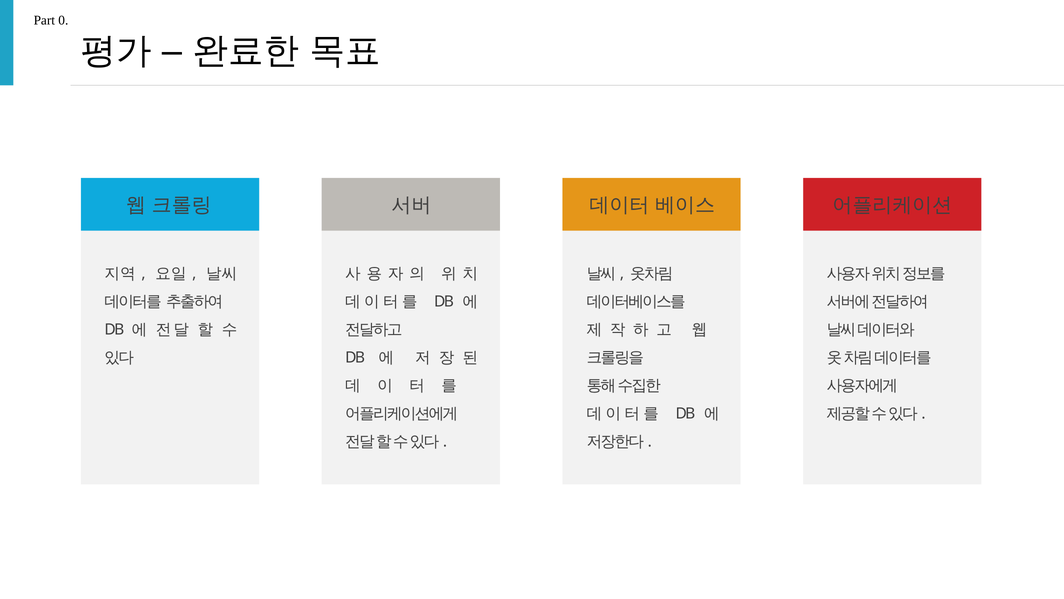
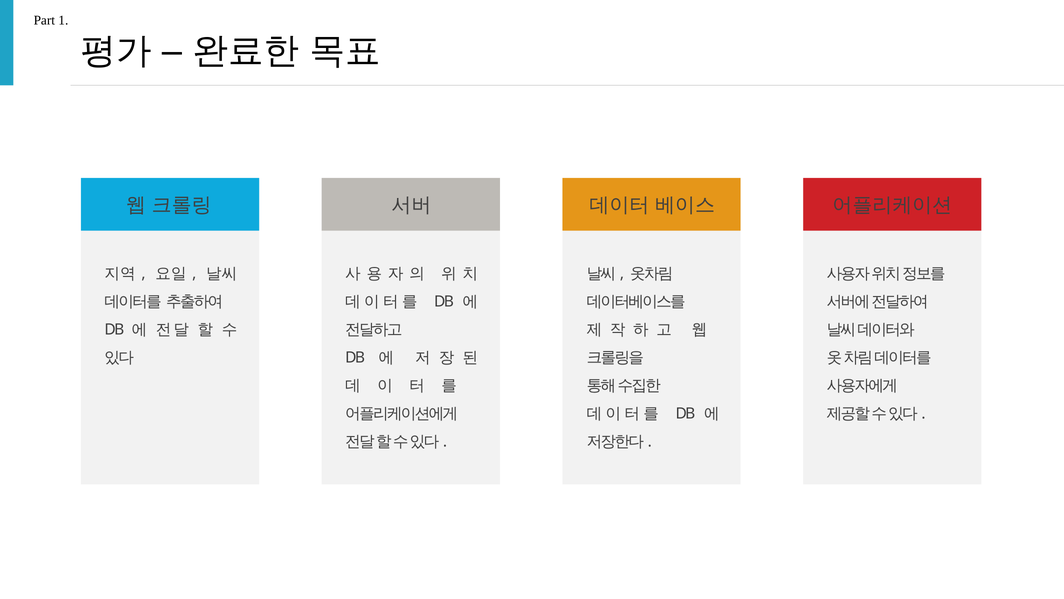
0: 0 -> 1 (63, 20)
